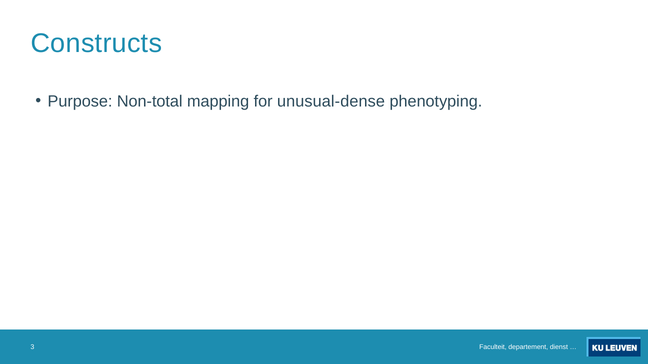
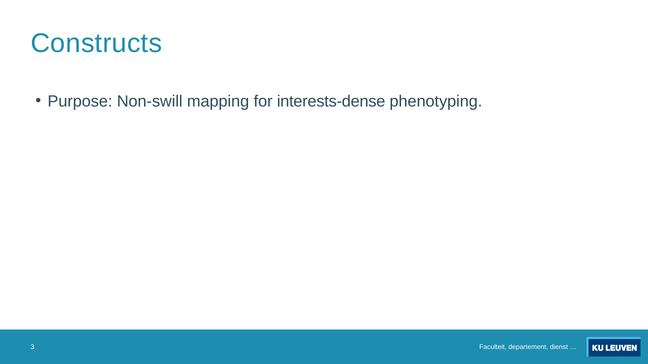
Non-total: Non-total -> Non-swill (150, 101)
unusual-dense: unusual-dense -> interests-dense (331, 101)
